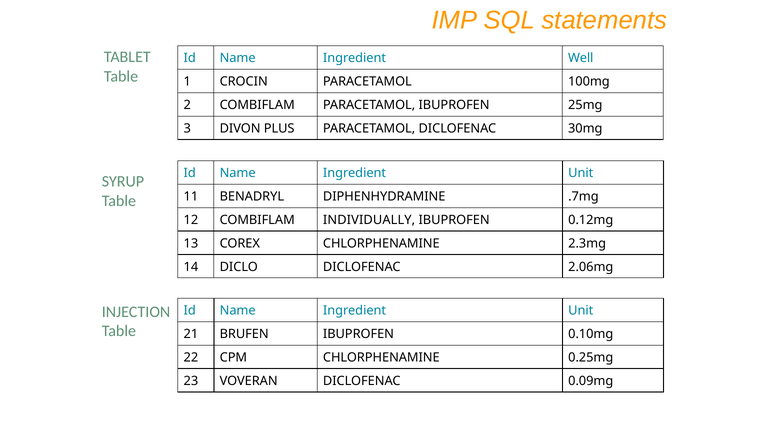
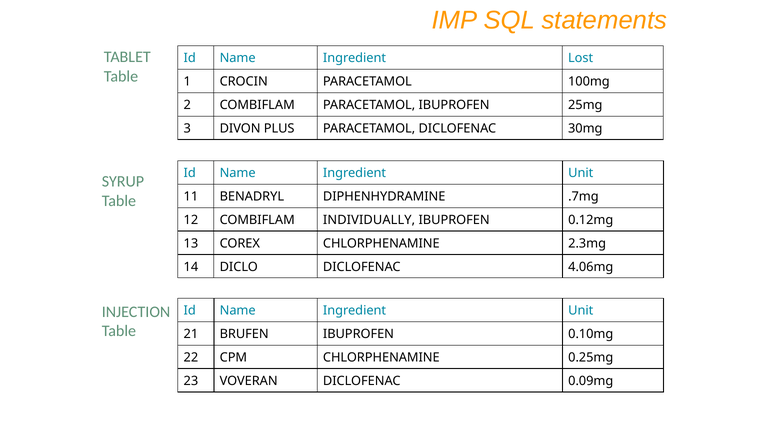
Well: Well -> Lost (581, 58)
2.06mg: 2.06mg -> 4.06mg (591, 267)
